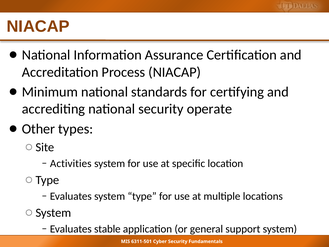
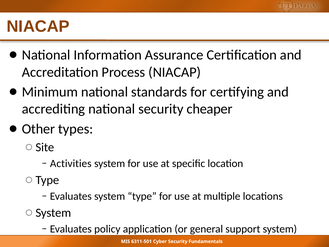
operate: operate -> cheaper (210, 109)
stable: stable -> policy (107, 229)
